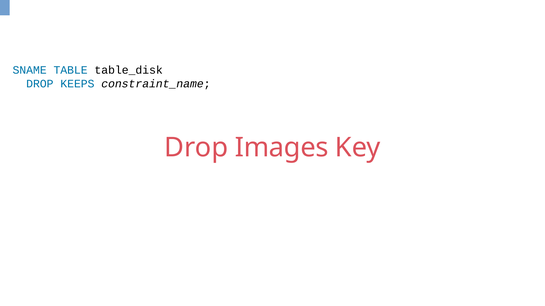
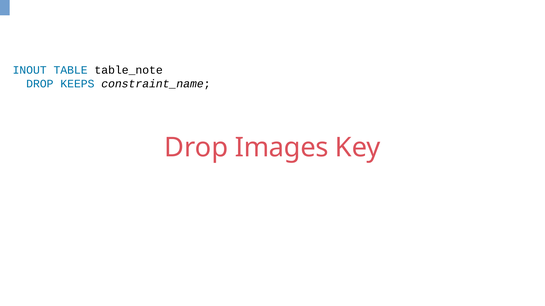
SNAME: SNAME -> INOUT (30, 70)
table_disk: table_disk -> table_note (129, 70)
